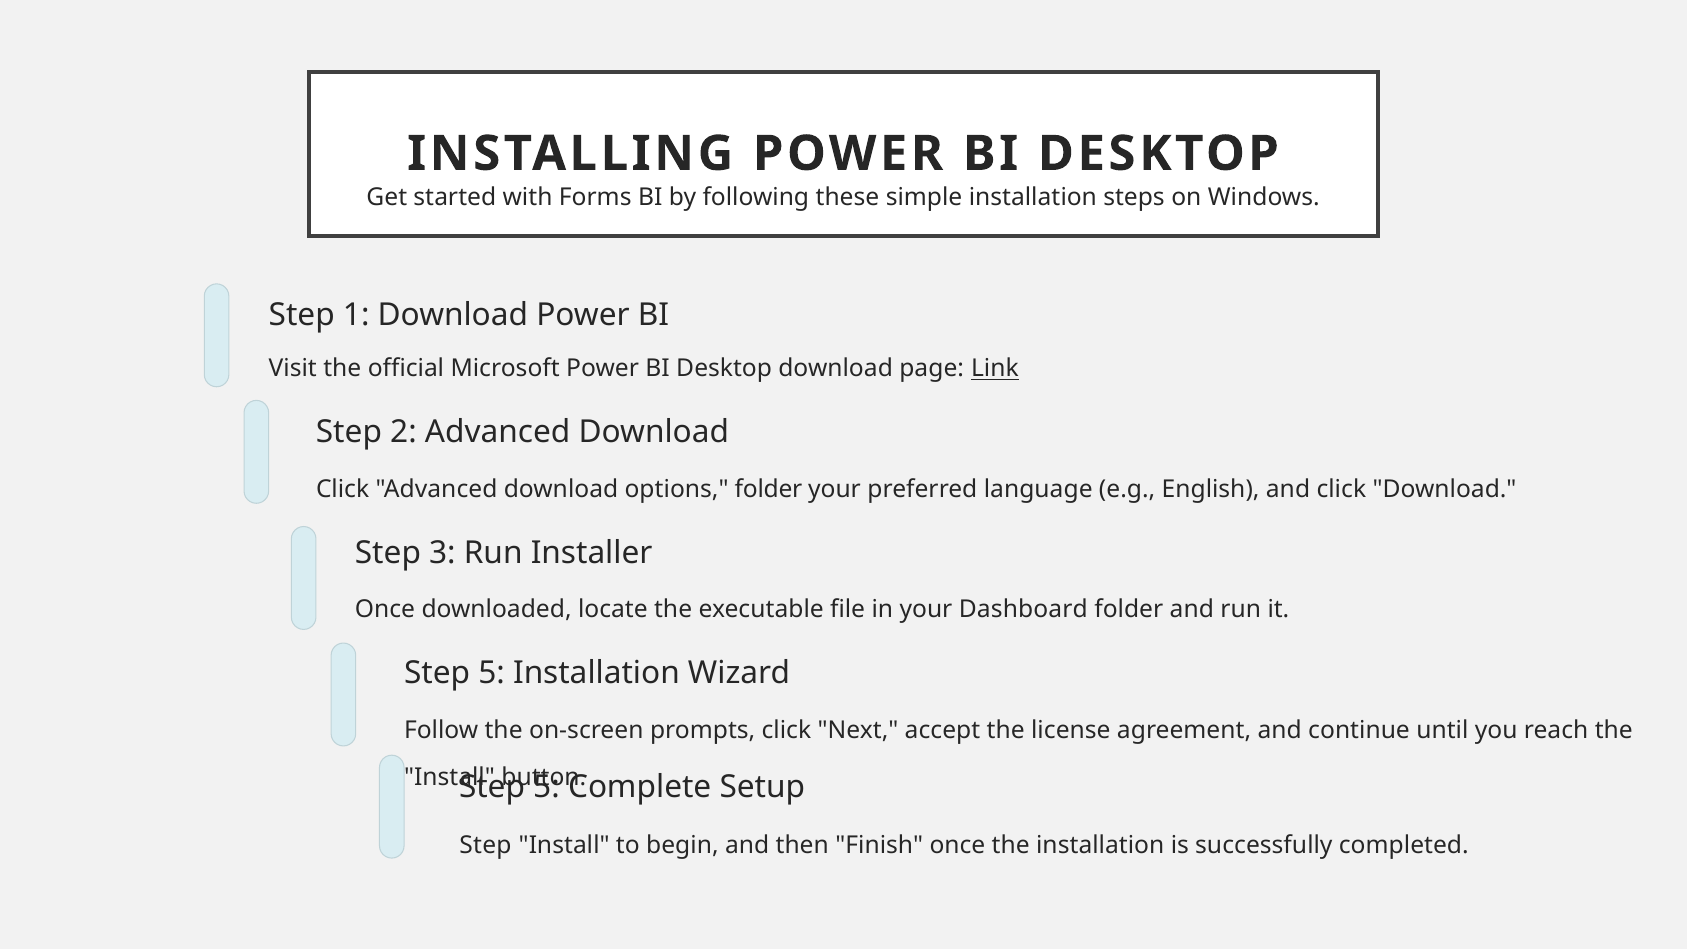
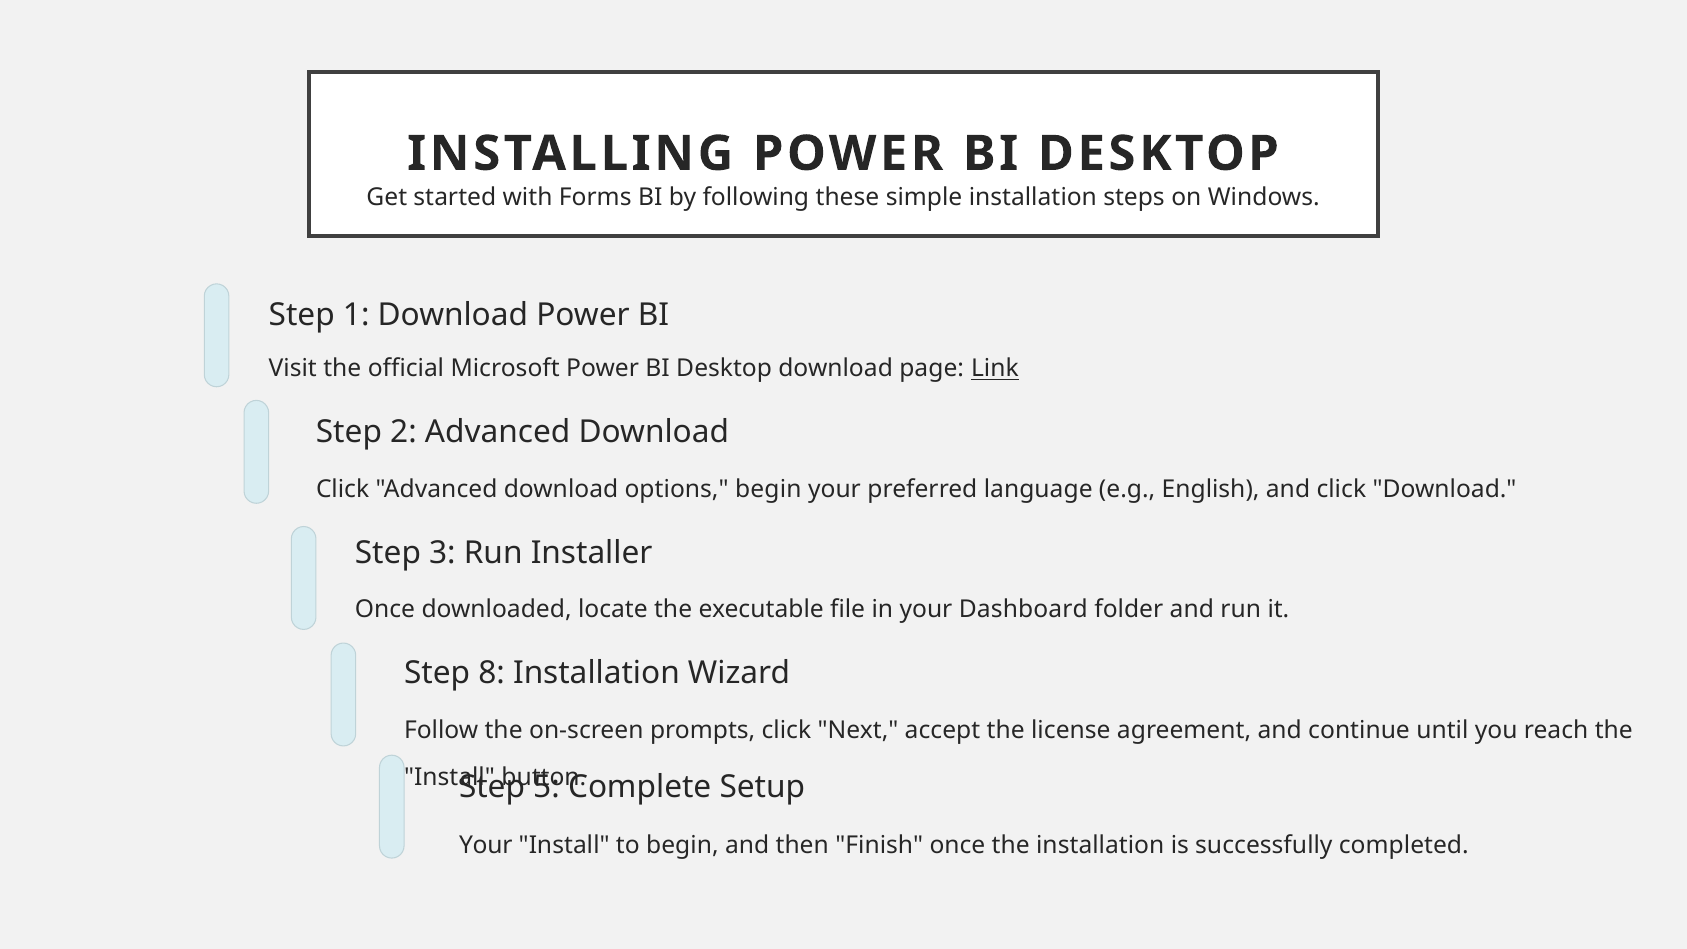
options folder: folder -> begin (768, 489)
5: 5 -> 8 (492, 673)
Step: Step -> Your (486, 845)
